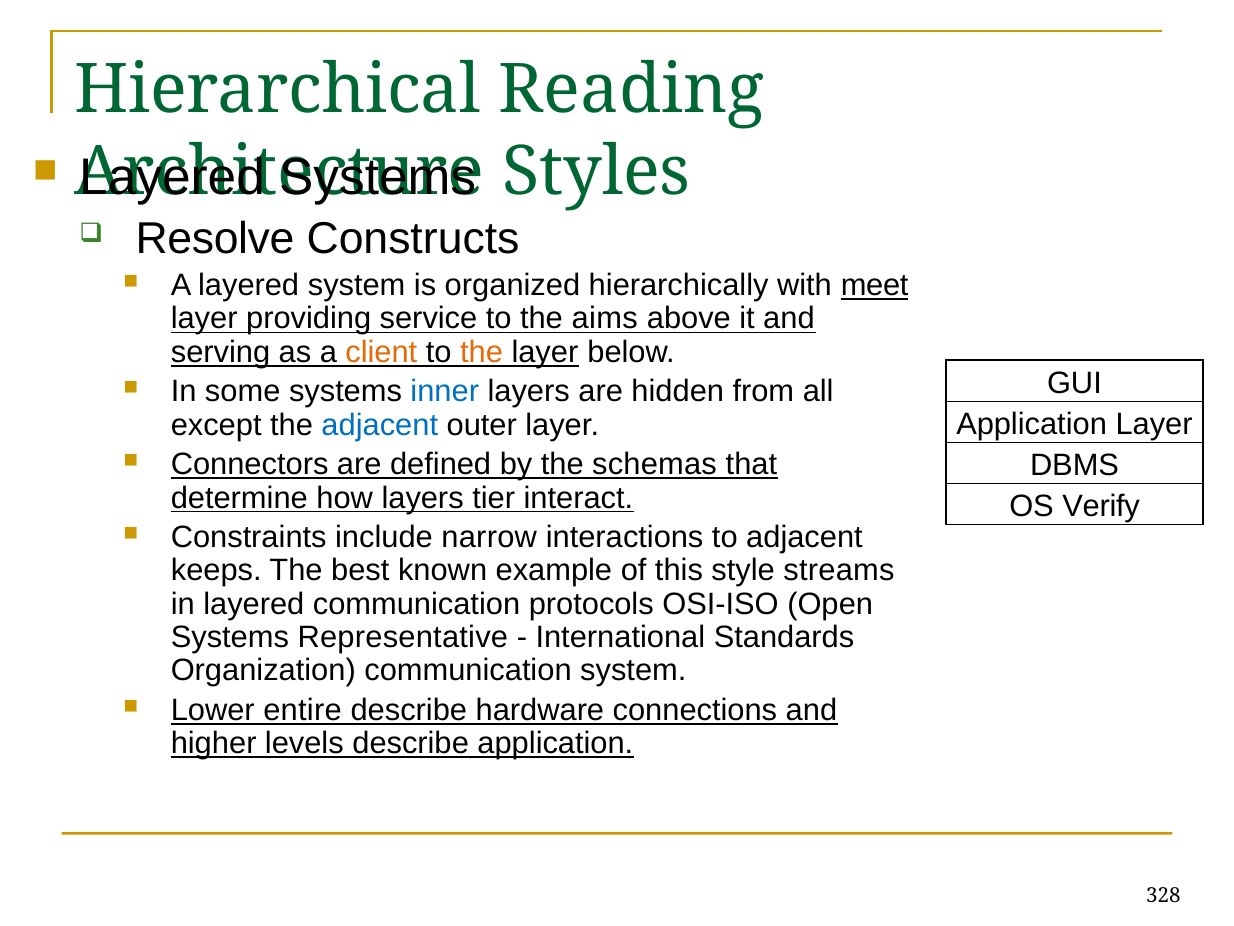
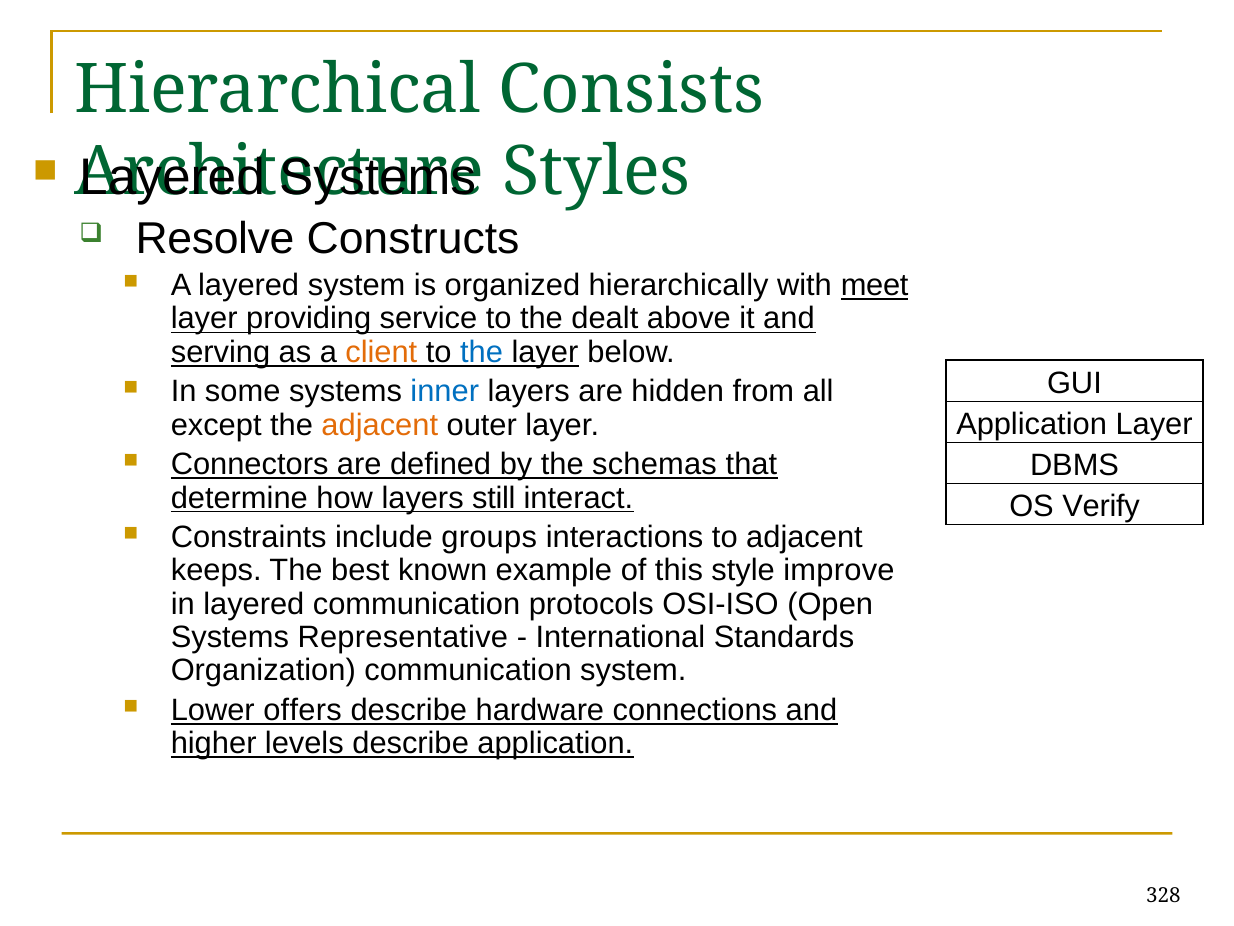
Reading: Reading -> Consists (632, 90)
aims: aims -> dealt (605, 319)
the colour: orange -> blue (482, 352)
adjacent colour: blue -> orange (380, 425)
tier: tier -> still (494, 498)
narrow: narrow -> groups (489, 537)
streams: streams -> improve (839, 570)
entire: entire -> offers (303, 710)
